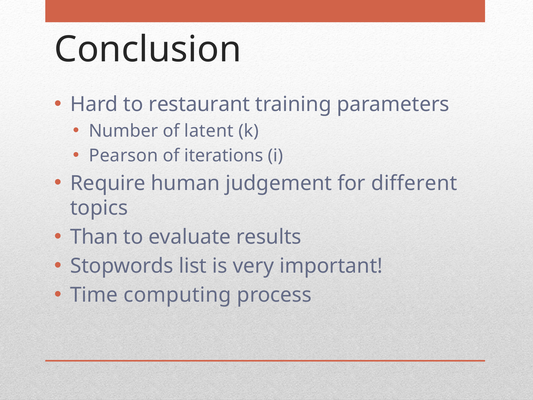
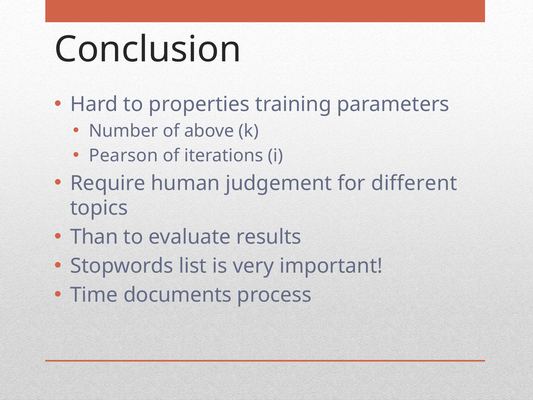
restaurant: restaurant -> properties (199, 104)
latent: latent -> above (209, 131)
computing: computing -> documents (178, 295)
